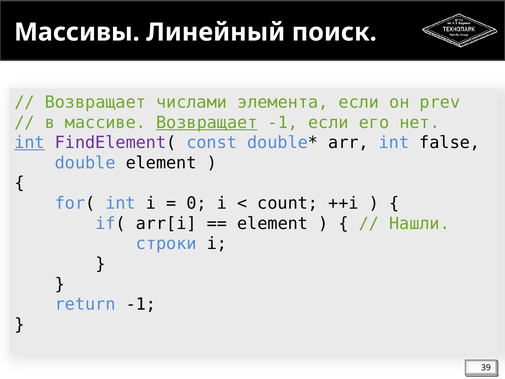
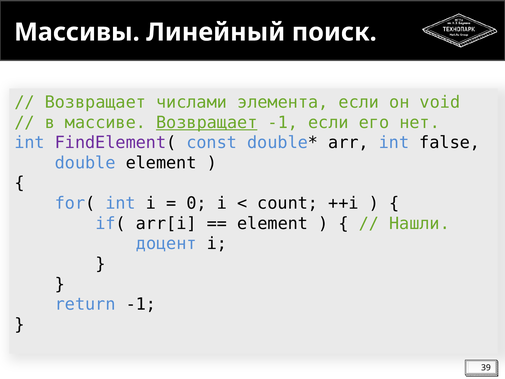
prev: prev -> void (440, 102)
int underline: present -> none (30, 143)
строки: строки -> доцент (166, 244)
